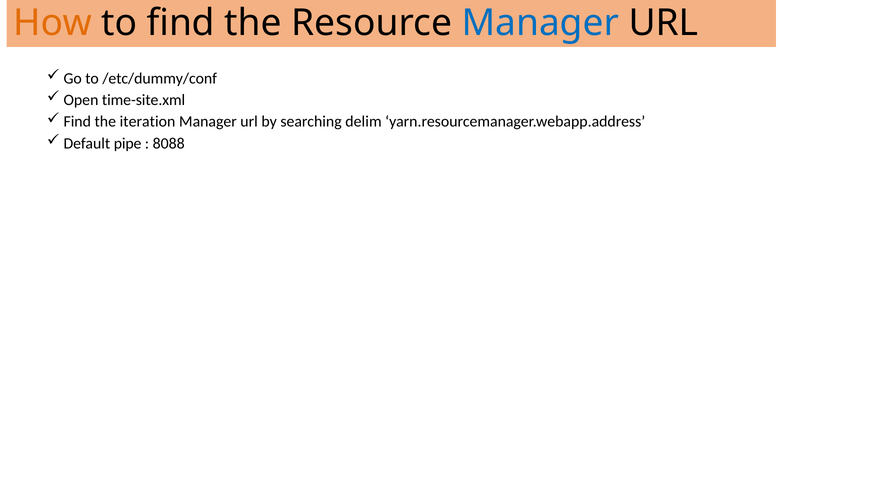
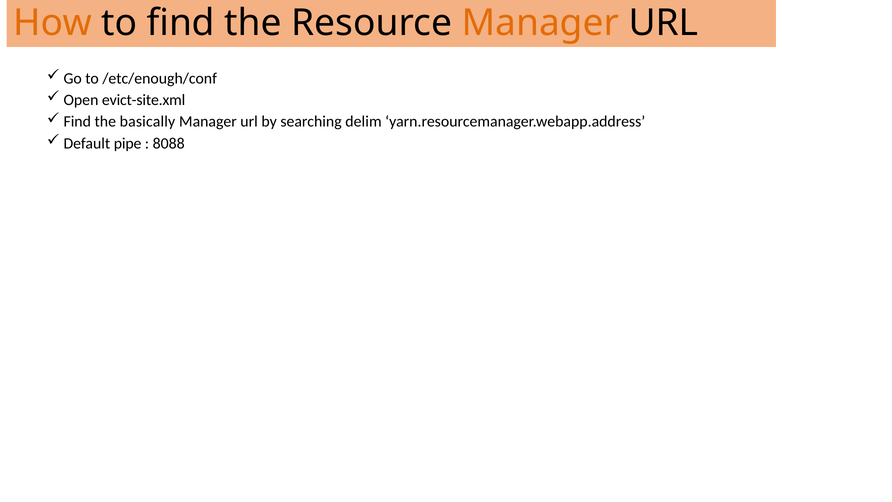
Manager colour: blue -> orange (540, 23)
/etc/dummy/conf: /etc/dummy/conf -> /etc/enough/conf (160, 78)
time-site.xml: time-site.xml -> evict-site.xml (144, 100)
iteration: iteration -> basically (147, 122)
